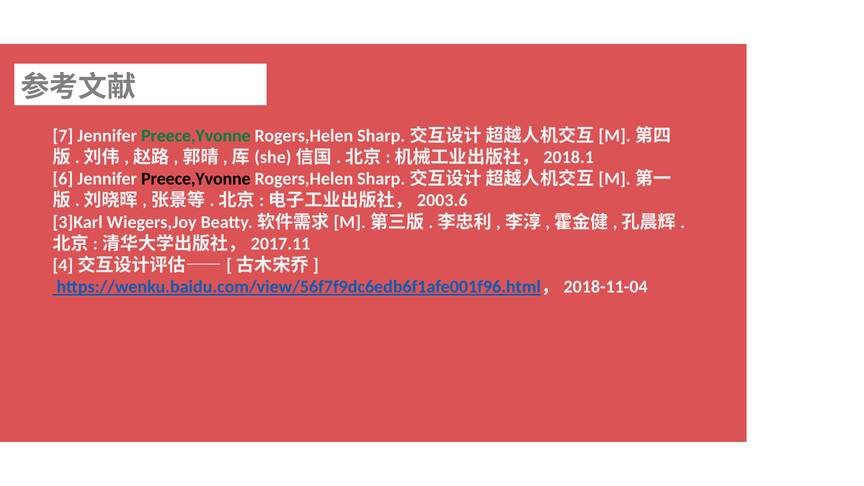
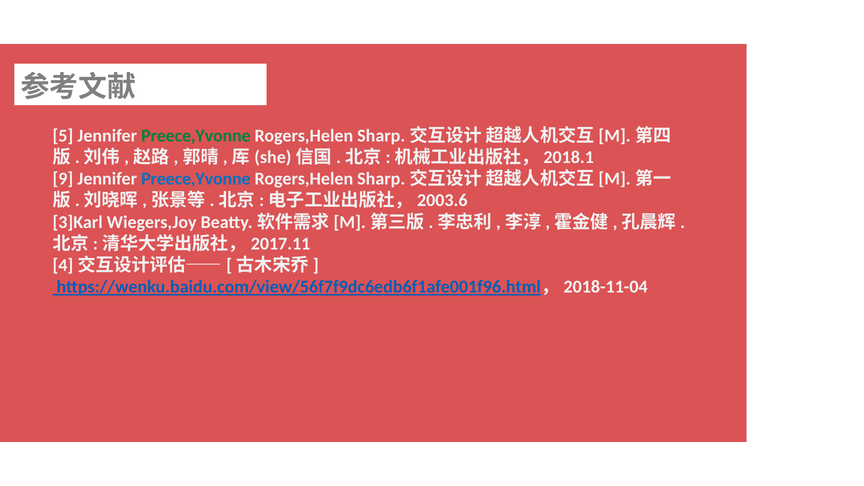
7: 7 -> 5 (63, 136)
6: 6 -> 9 (63, 179)
Preece,Yvonne colour: black -> blue (196, 179)
